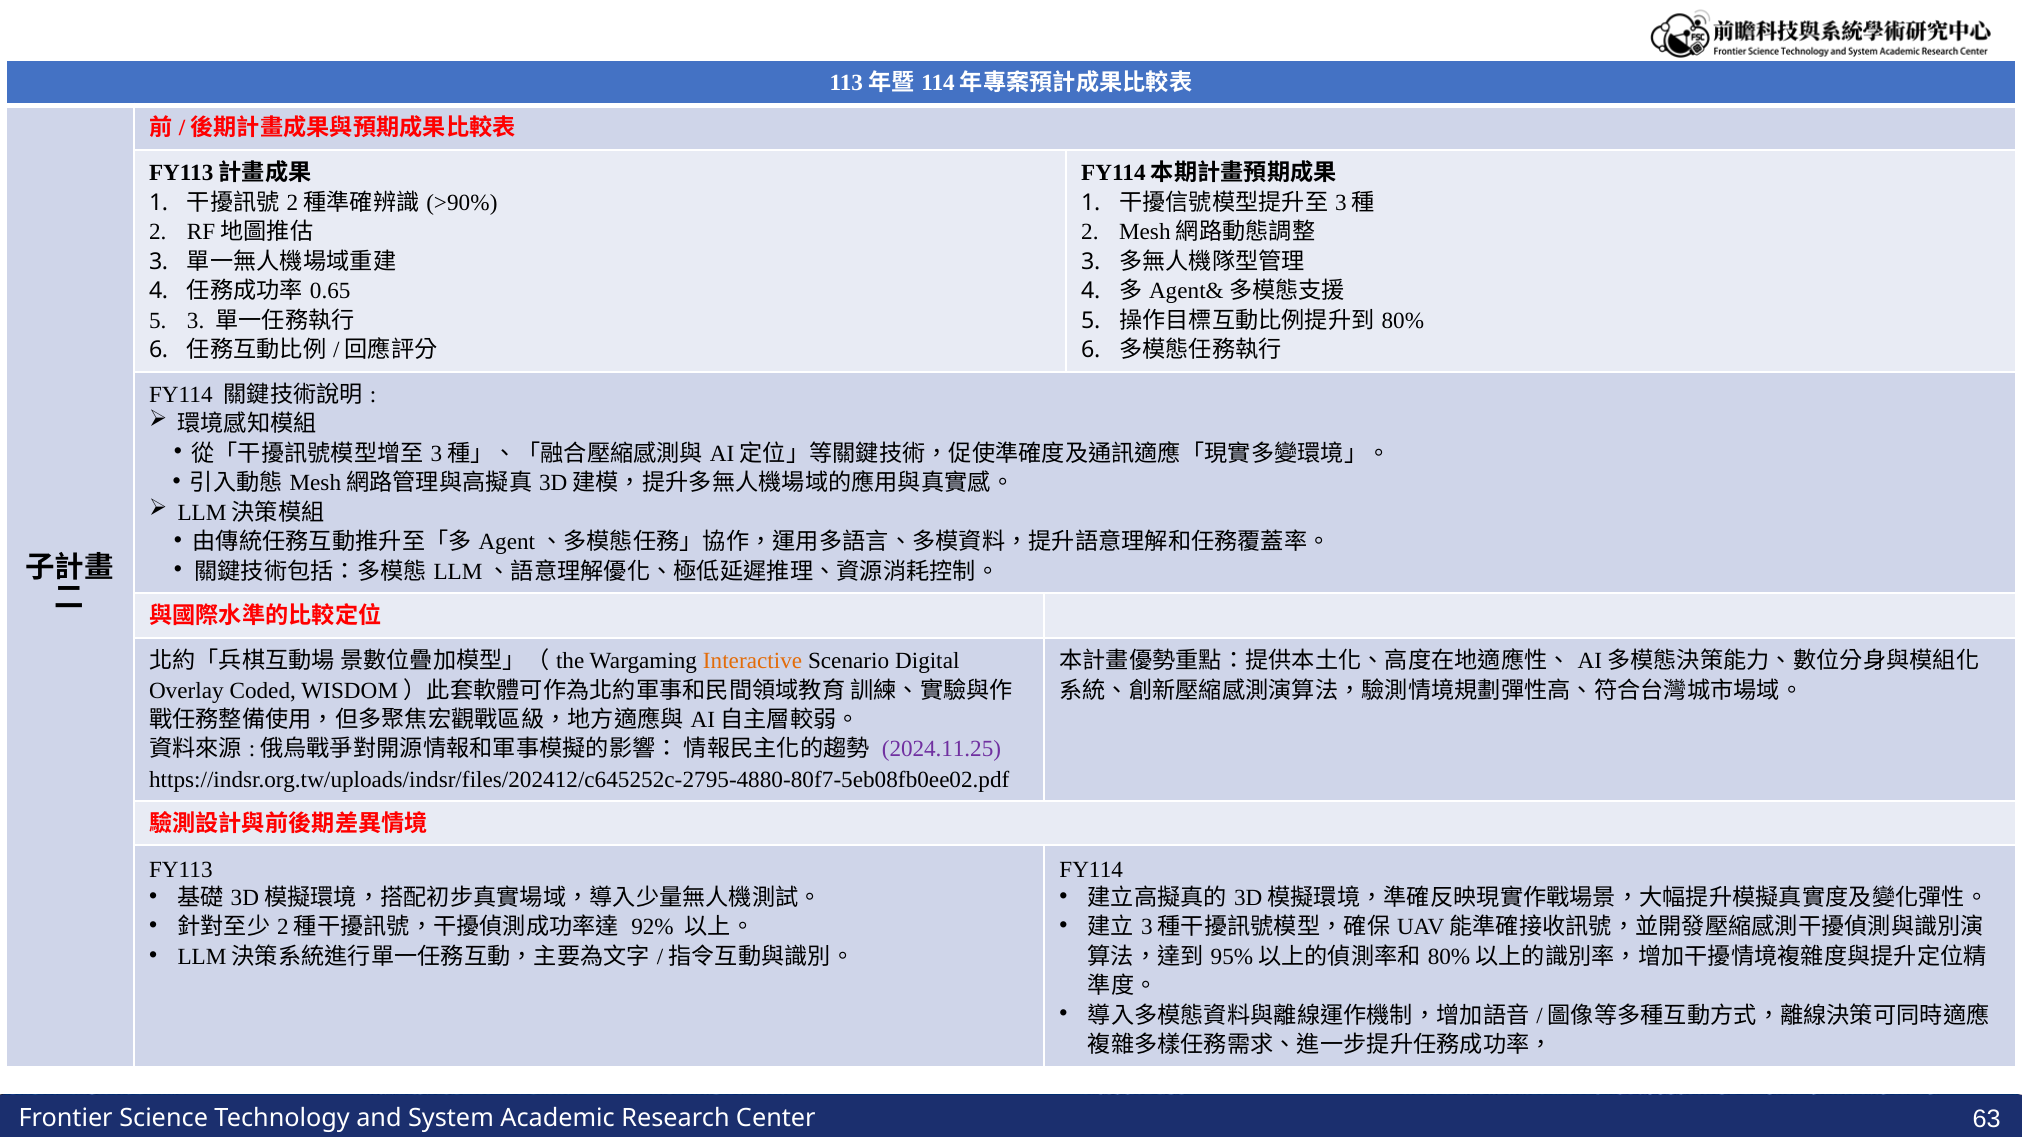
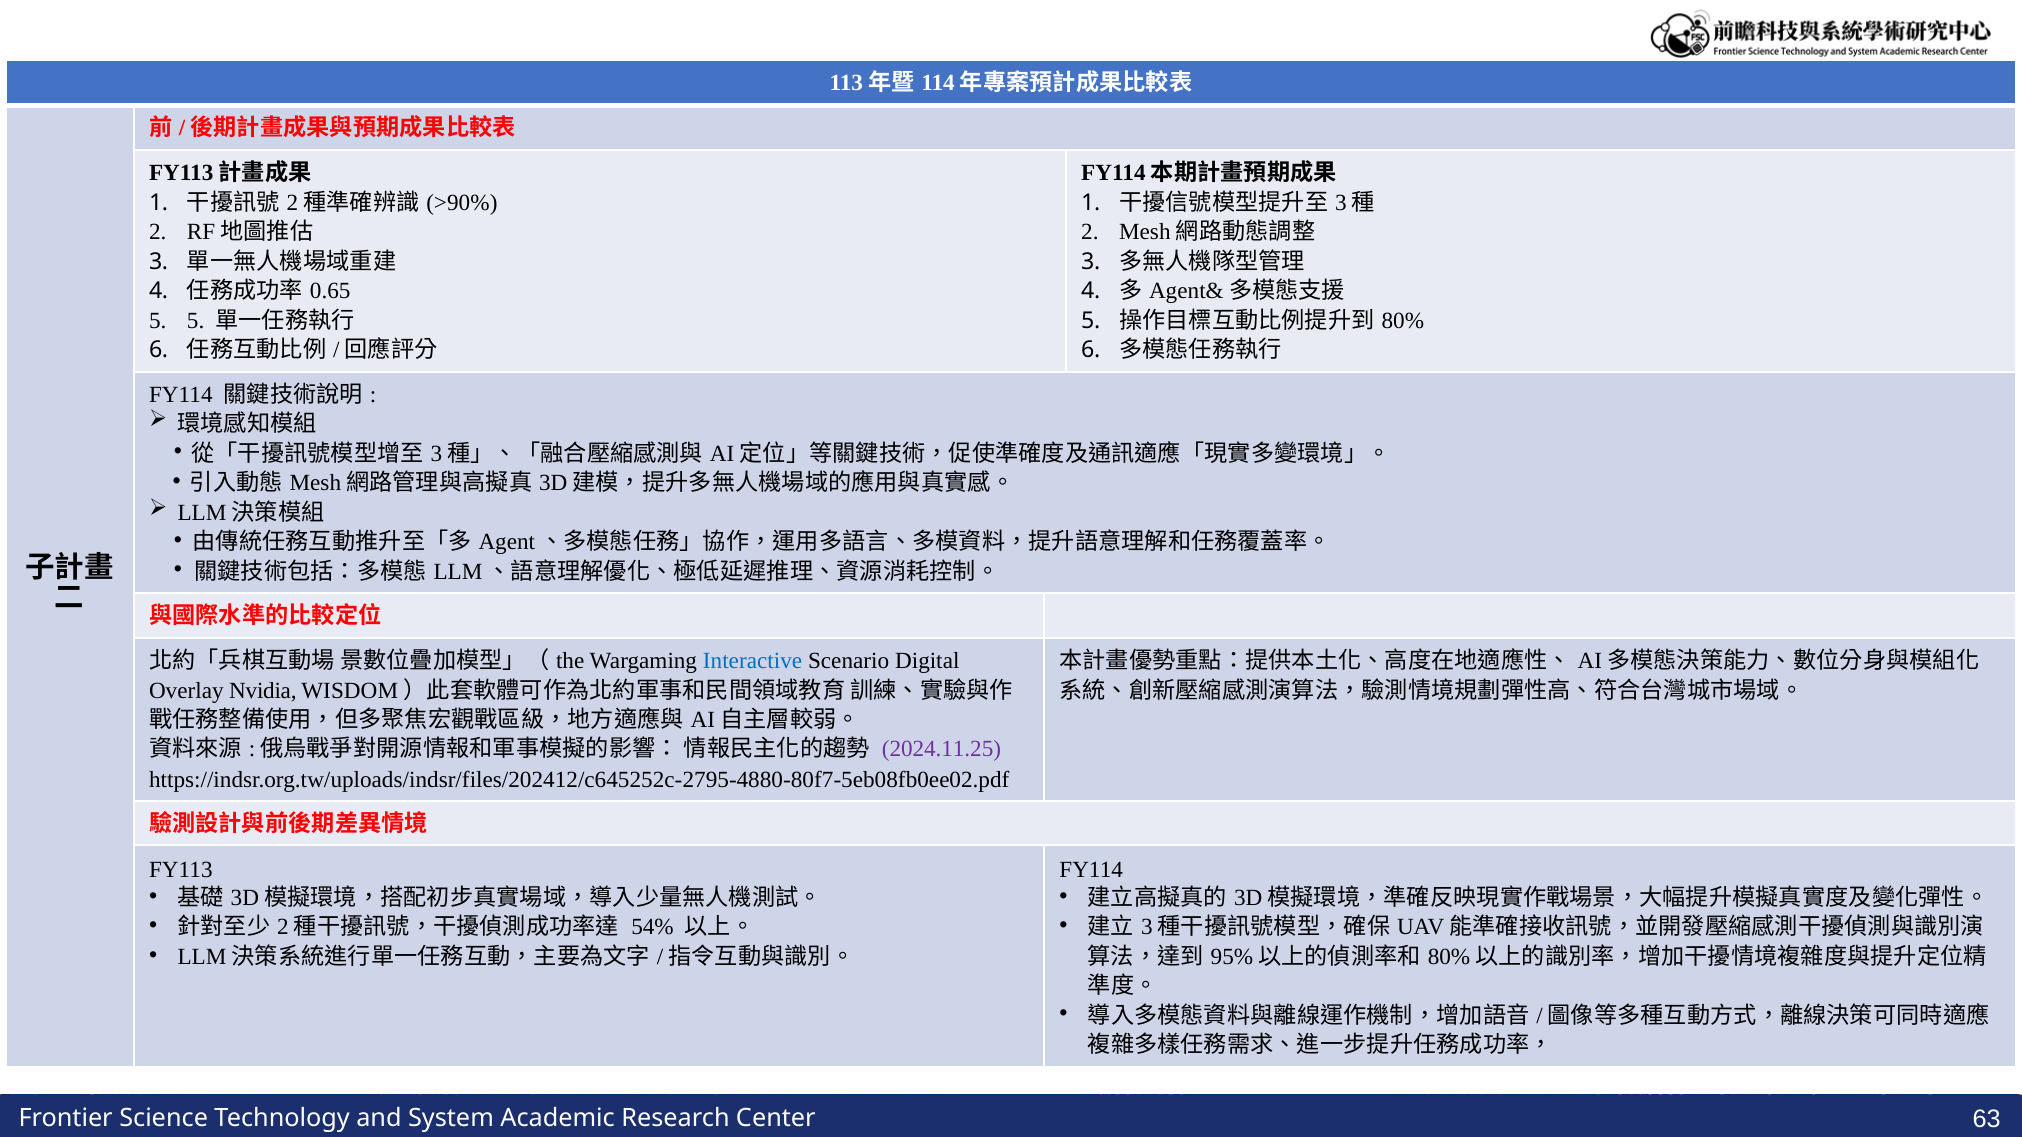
3: 3 -> 5 (196, 320)
Interactive colour: orange -> blue (753, 661)
Coded: Coded -> Nvidia (263, 691)
92%: 92% -> 54% (652, 928)
